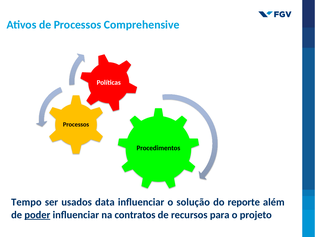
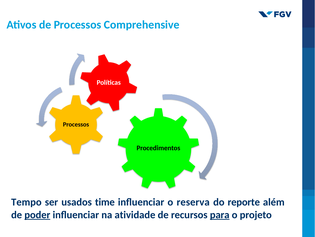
data: data -> time (105, 202)
solução: solução -> reserva (193, 202)
contratos: contratos -> atividade (135, 214)
para underline: none -> present (220, 214)
